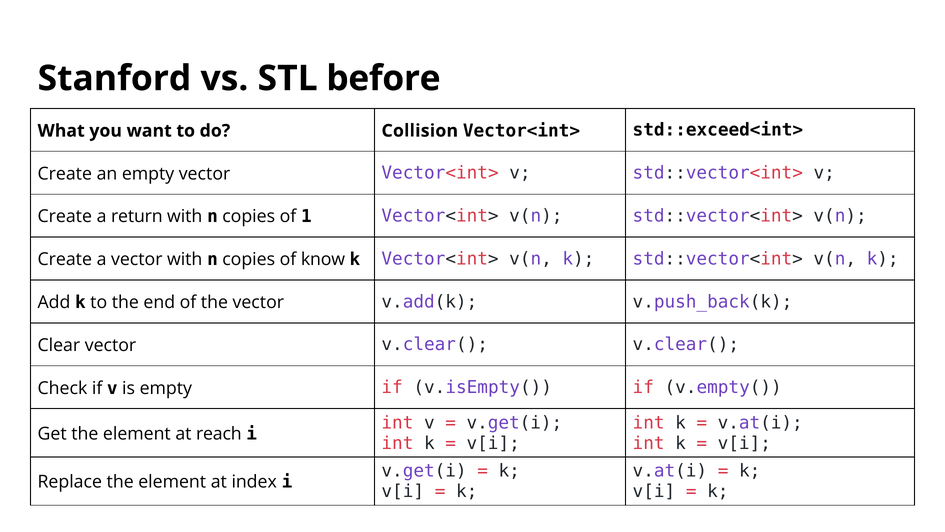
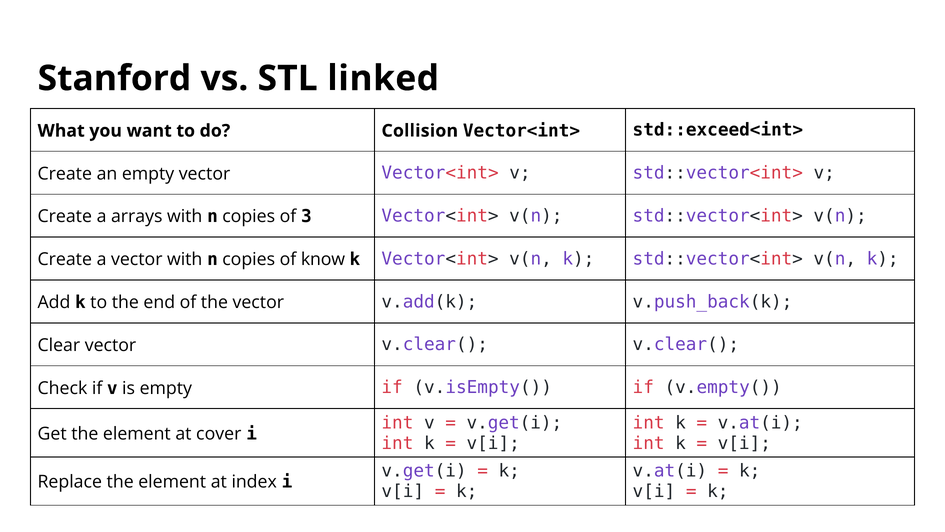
before: before -> linked (383, 78)
return: return -> arrays (137, 216)
1: 1 -> 3 (306, 216)
reach: reach -> cover (219, 433)
